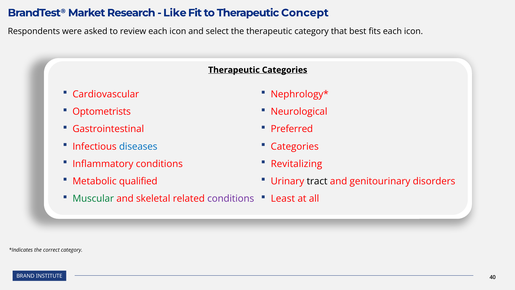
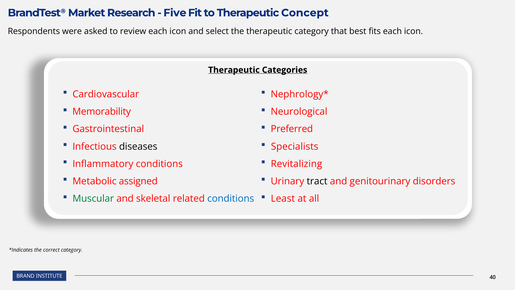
Like: Like -> Five (175, 13)
Optometrists: Optometrists -> Memorability (102, 112)
diseases colour: blue -> black (138, 146)
Categories: Categories -> Specialists (295, 146)
qualified: qualified -> assigned (138, 181)
conditions colour: purple -> blue (231, 199)
